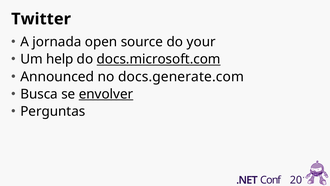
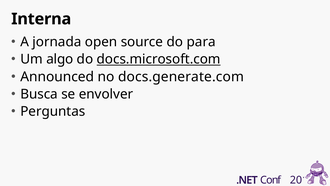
Twitter: Twitter -> Interna (41, 19)
your: your -> para (201, 42)
help: help -> algo (60, 59)
envolver underline: present -> none (106, 94)
